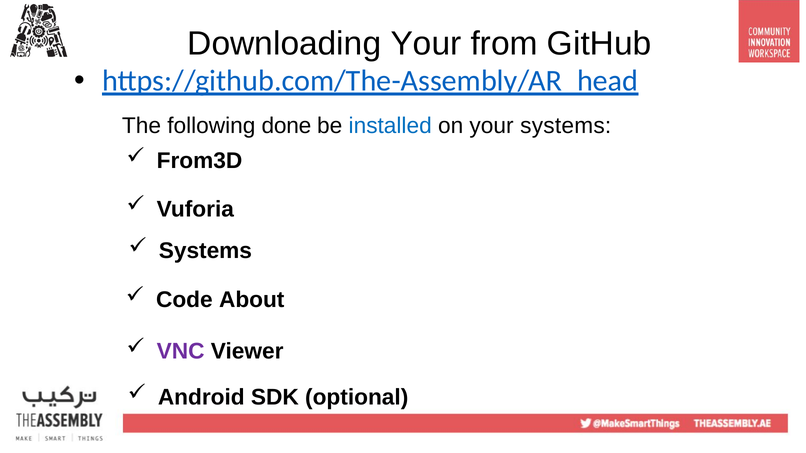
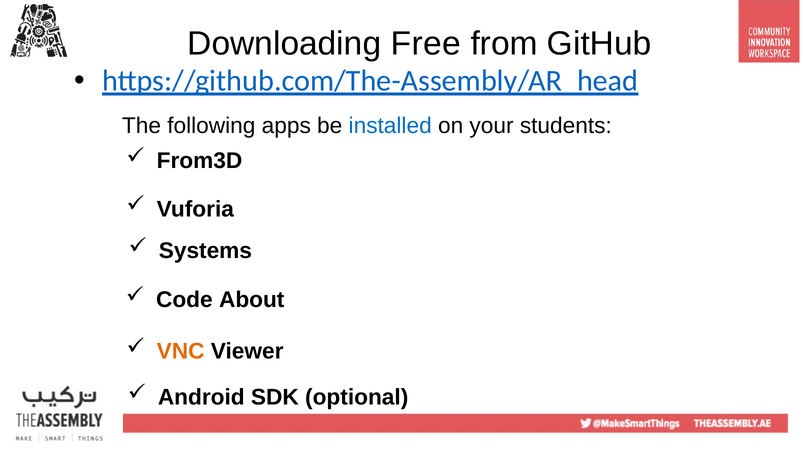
Downloading Your: Your -> Free (426, 44)
done: done -> apps (286, 126)
your systems: systems -> students (566, 126)
VNC colour: purple -> orange (181, 351)
